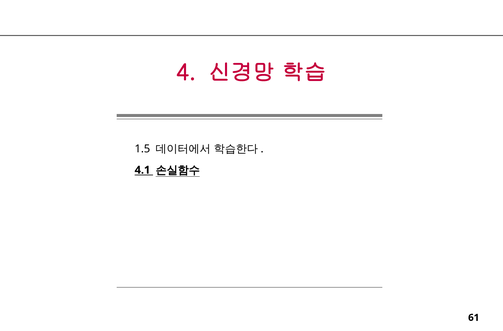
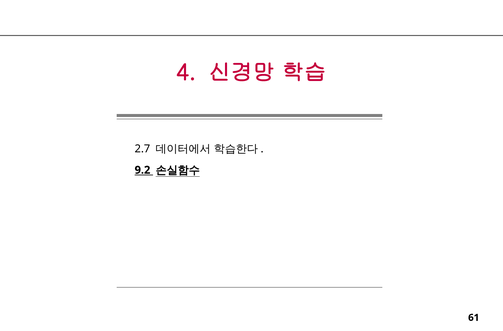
1.5: 1.5 -> 2.7 (142, 149)
4.1: 4.1 -> 9.2 (142, 170)
